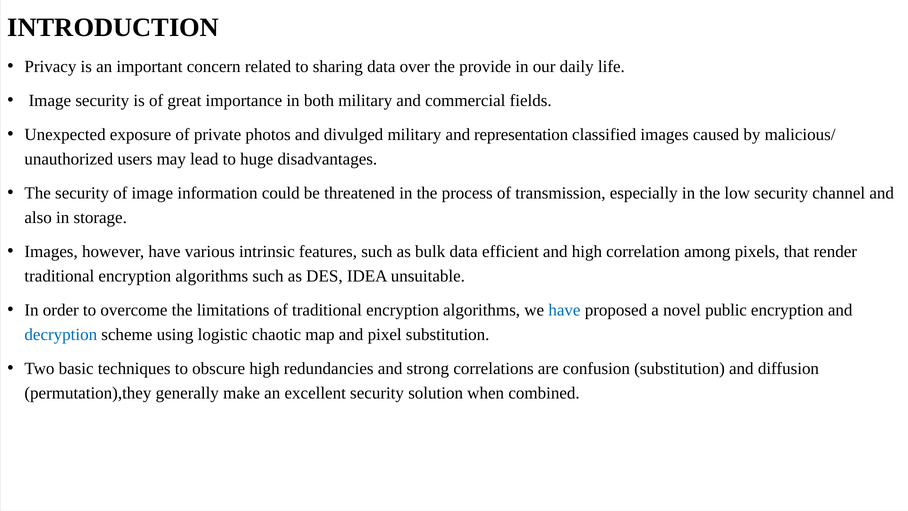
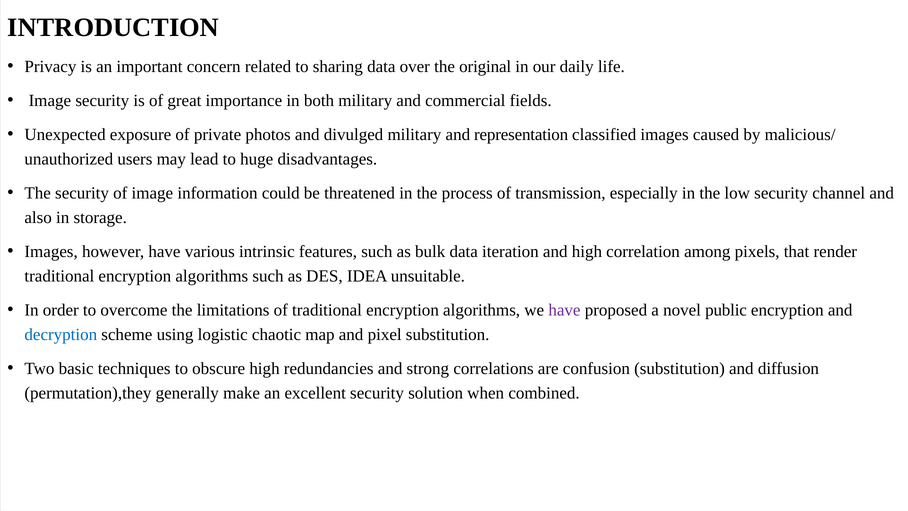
provide: provide -> original (485, 67)
efficient: efficient -> iteration (510, 251)
have colour: blue -> purple (564, 310)
